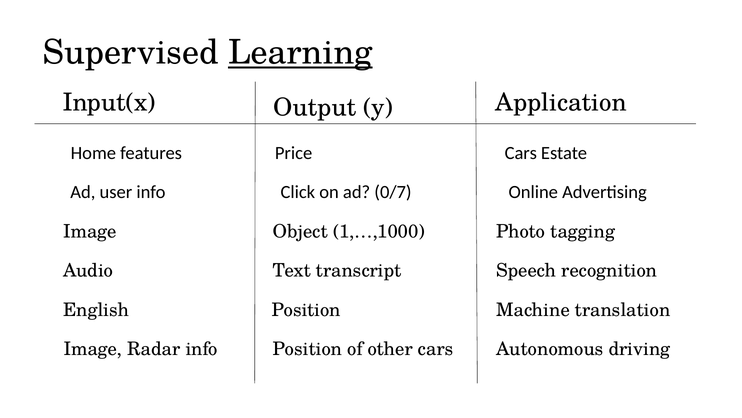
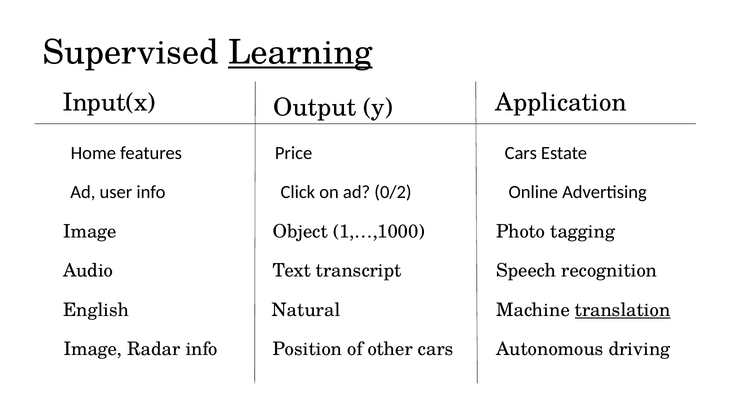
0/7: 0/7 -> 0/2 (393, 192)
Position: Position -> Natural (306, 309)
translation underline: none -> present (623, 309)
